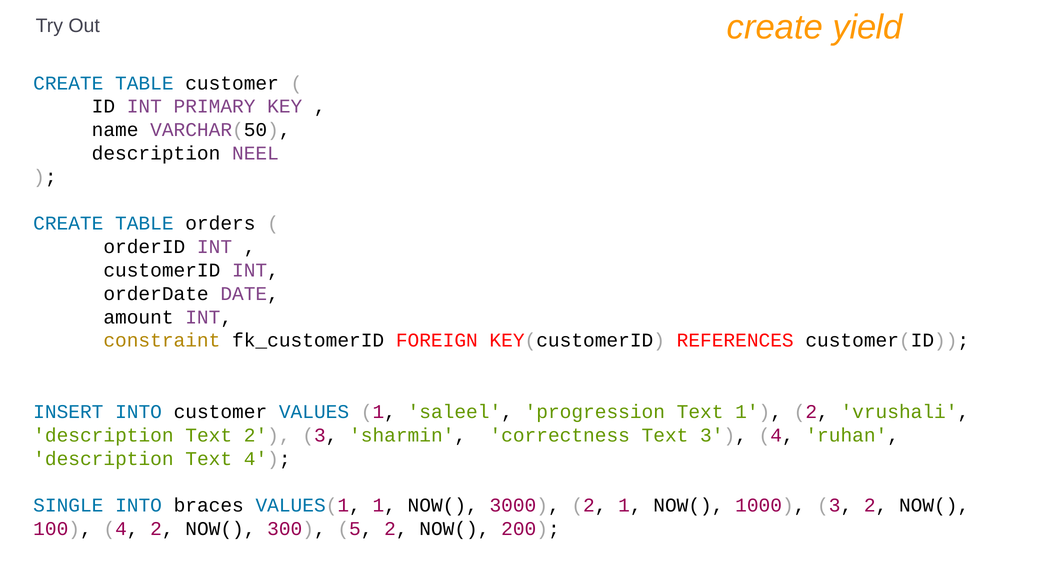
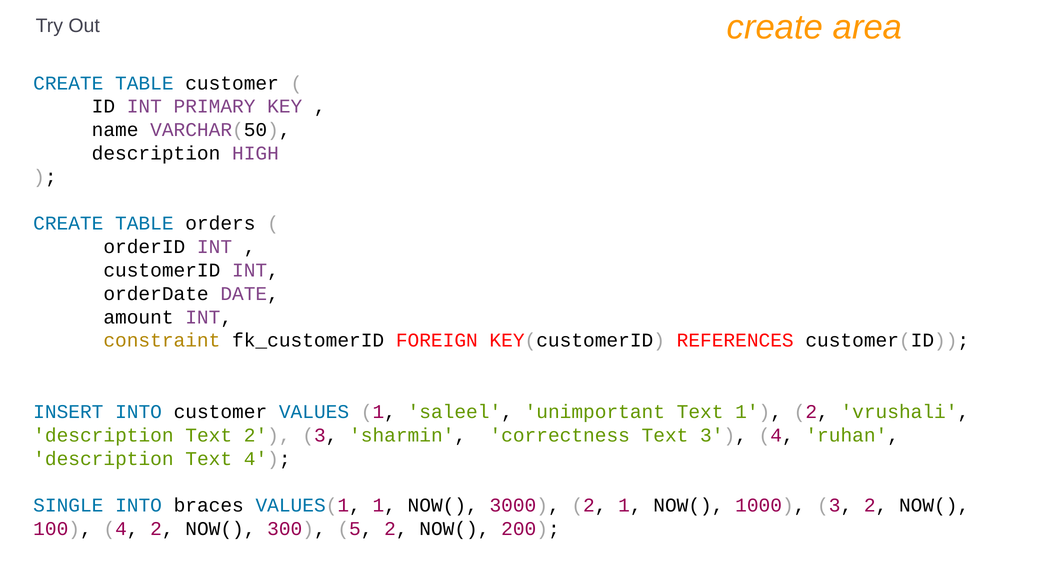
yield: yield -> area (867, 27)
NEEL: NEEL -> HIGH (255, 153)
progression: progression -> unimportant (595, 412)
